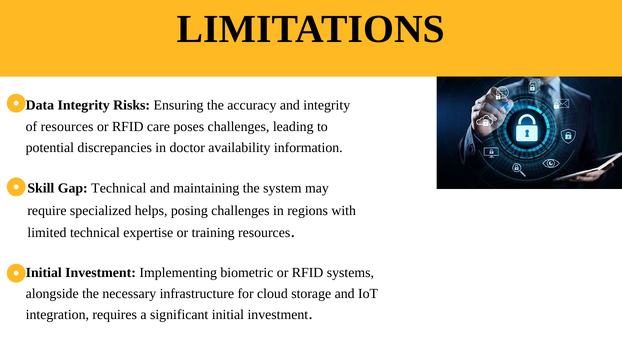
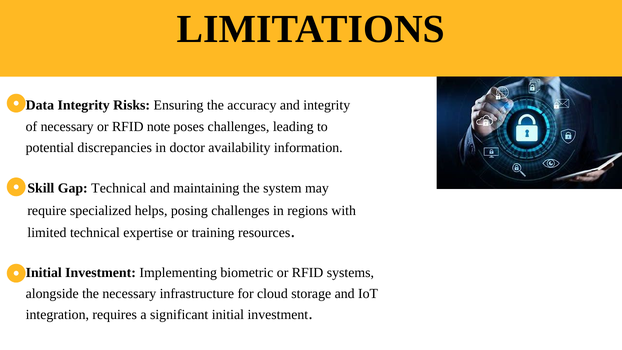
of resources: resources -> necessary (67, 126)
care: care -> note (159, 126)
